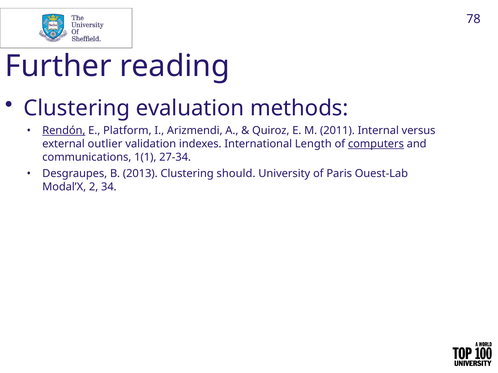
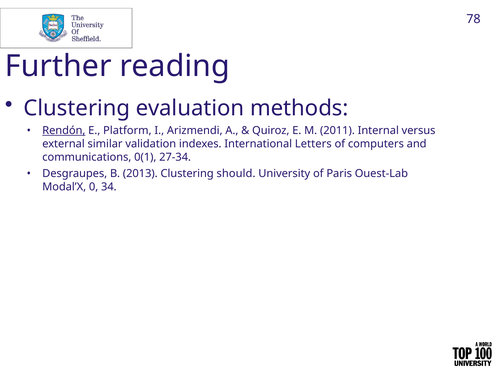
outlier: outlier -> similar (105, 144)
Length: Length -> Letters (313, 144)
computers underline: present -> none (376, 144)
1(1: 1(1 -> 0(1 (145, 157)
2: 2 -> 0 (94, 187)
